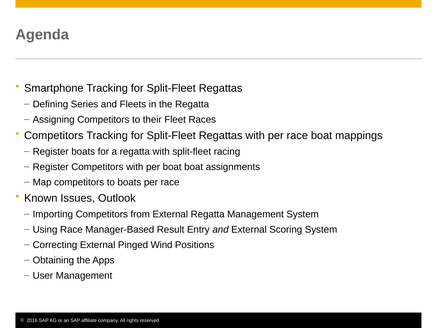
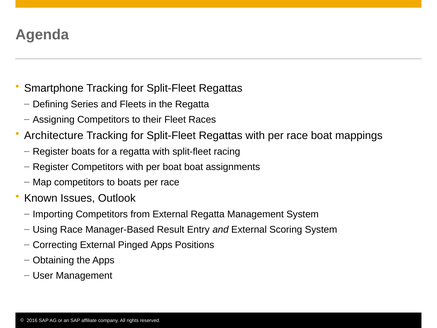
Competitors: Competitors -> Architecture (54, 136)
Pinged Wind: Wind -> Apps (162, 245)
